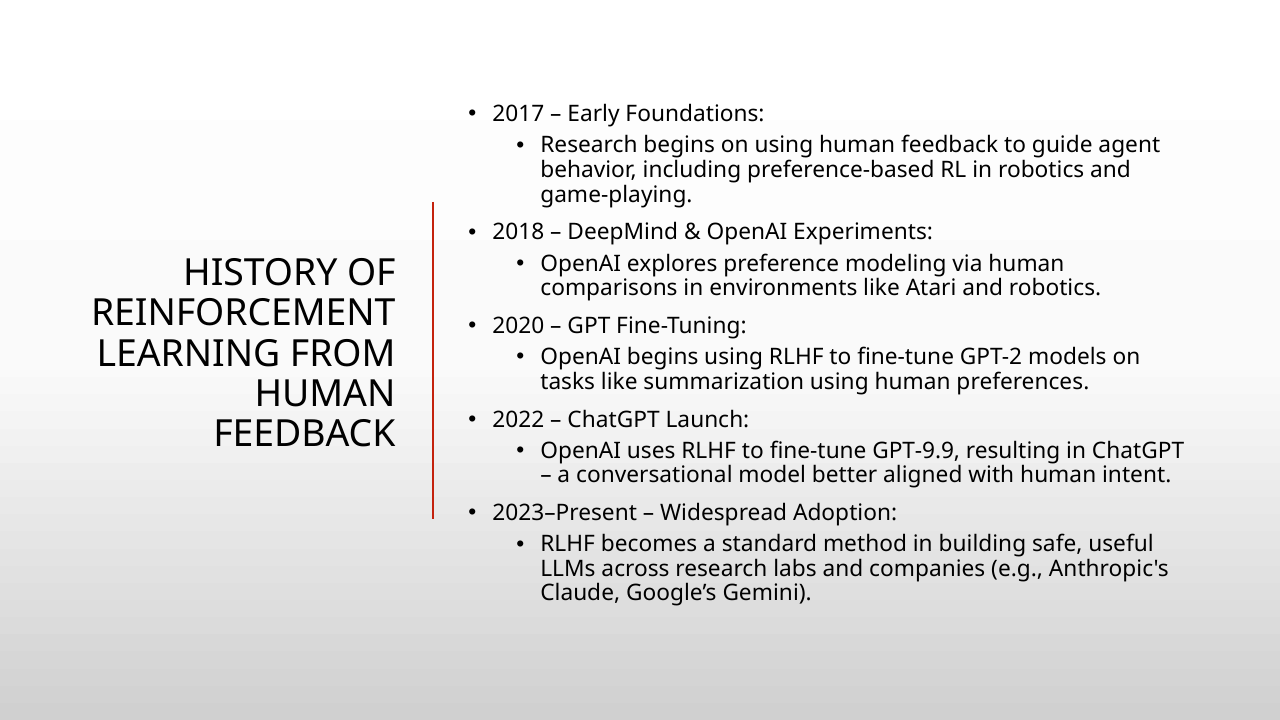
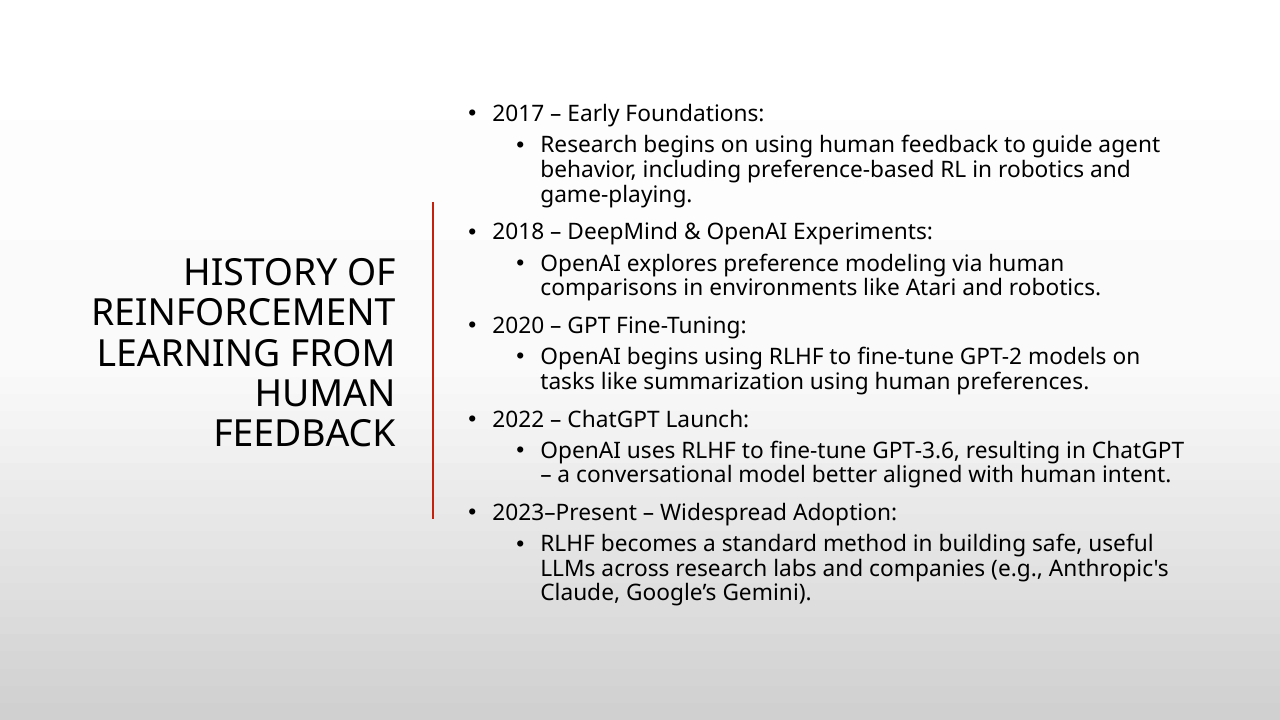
GPT-9.9: GPT-9.9 -> GPT-3.6 (916, 451)
